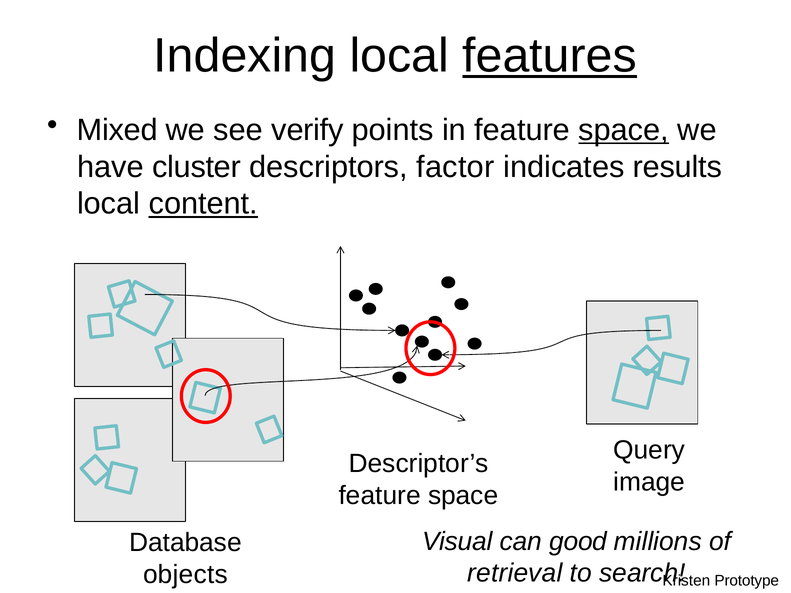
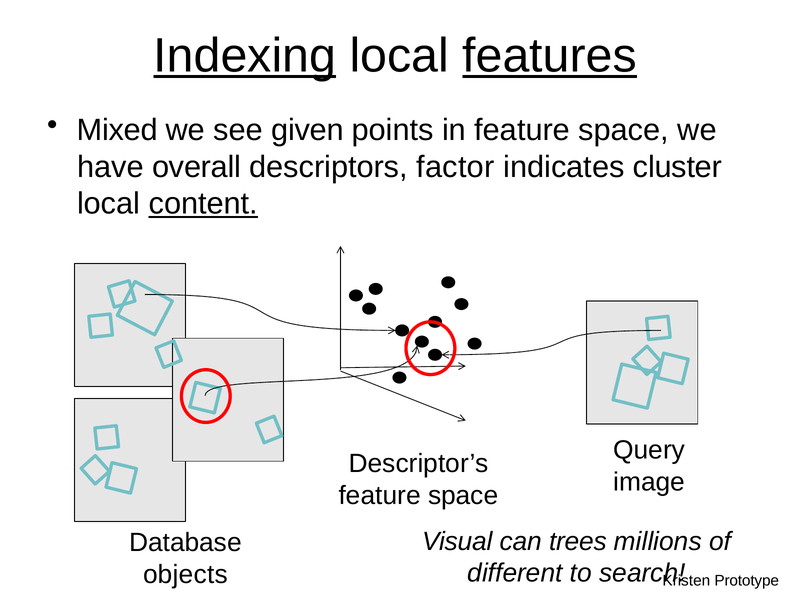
Indexing underline: none -> present (245, 56)
verify: verify -> given (307, 130)
space underline: present -> none (624, 130)
cluster: cluster -> overall (197, 167)
results: results -> cluster (677, 167)
good: good -> trees (578, 542)
retrieval: retrieval -> different (515, 573)
